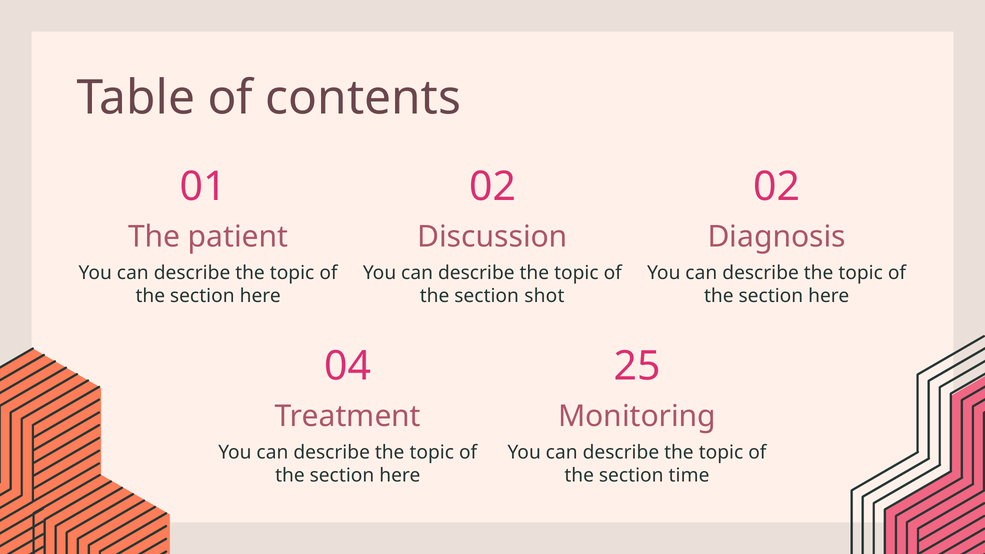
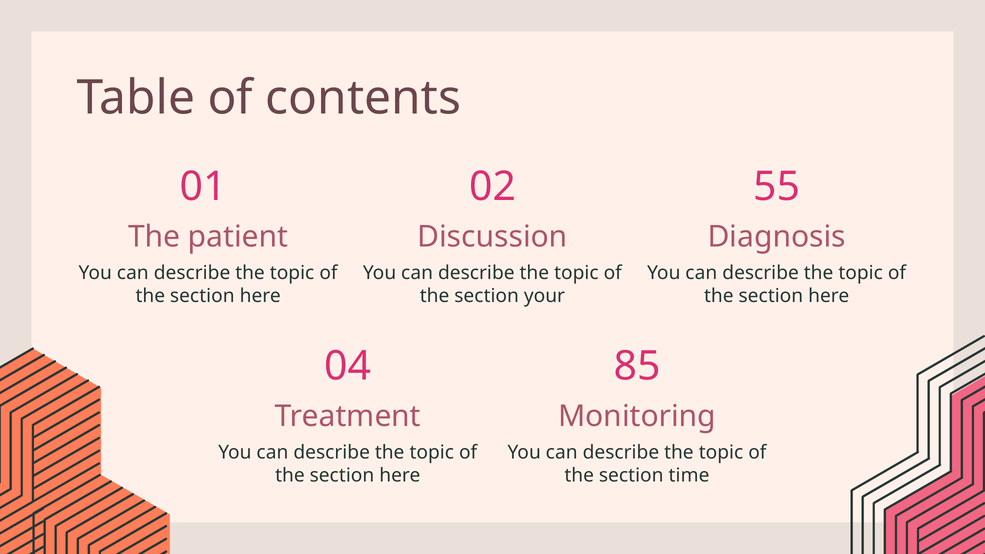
02 02: 02 -> 55 (777, 187)
shot: shot -> your (544, 296)
25: 25 -> 85 (637, 366)
